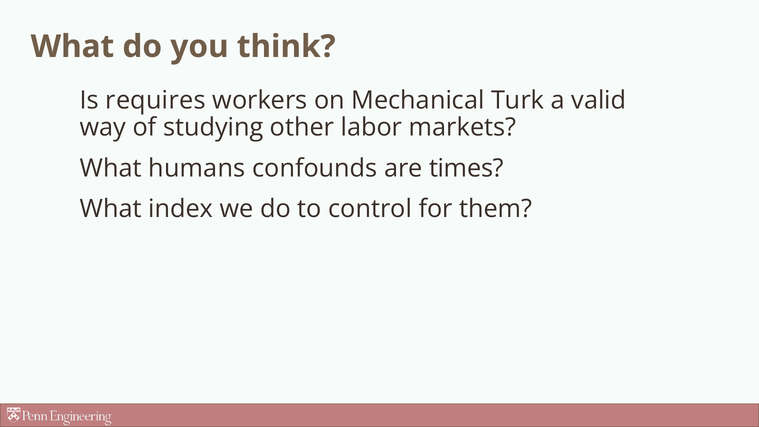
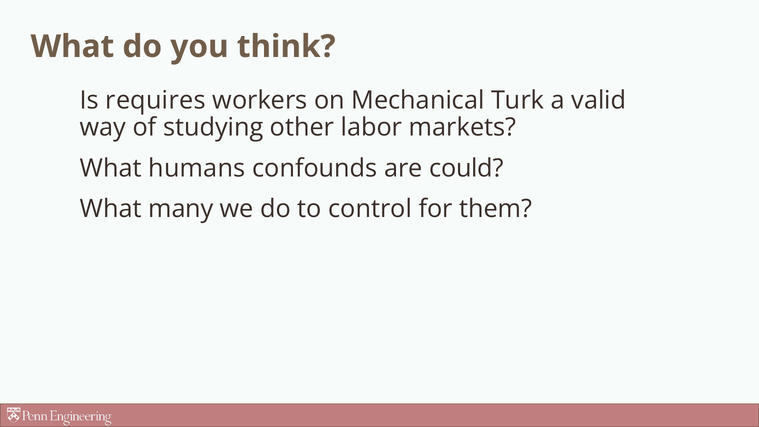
times: times -> could (466, 168)
index: index -> many (181, 209)
